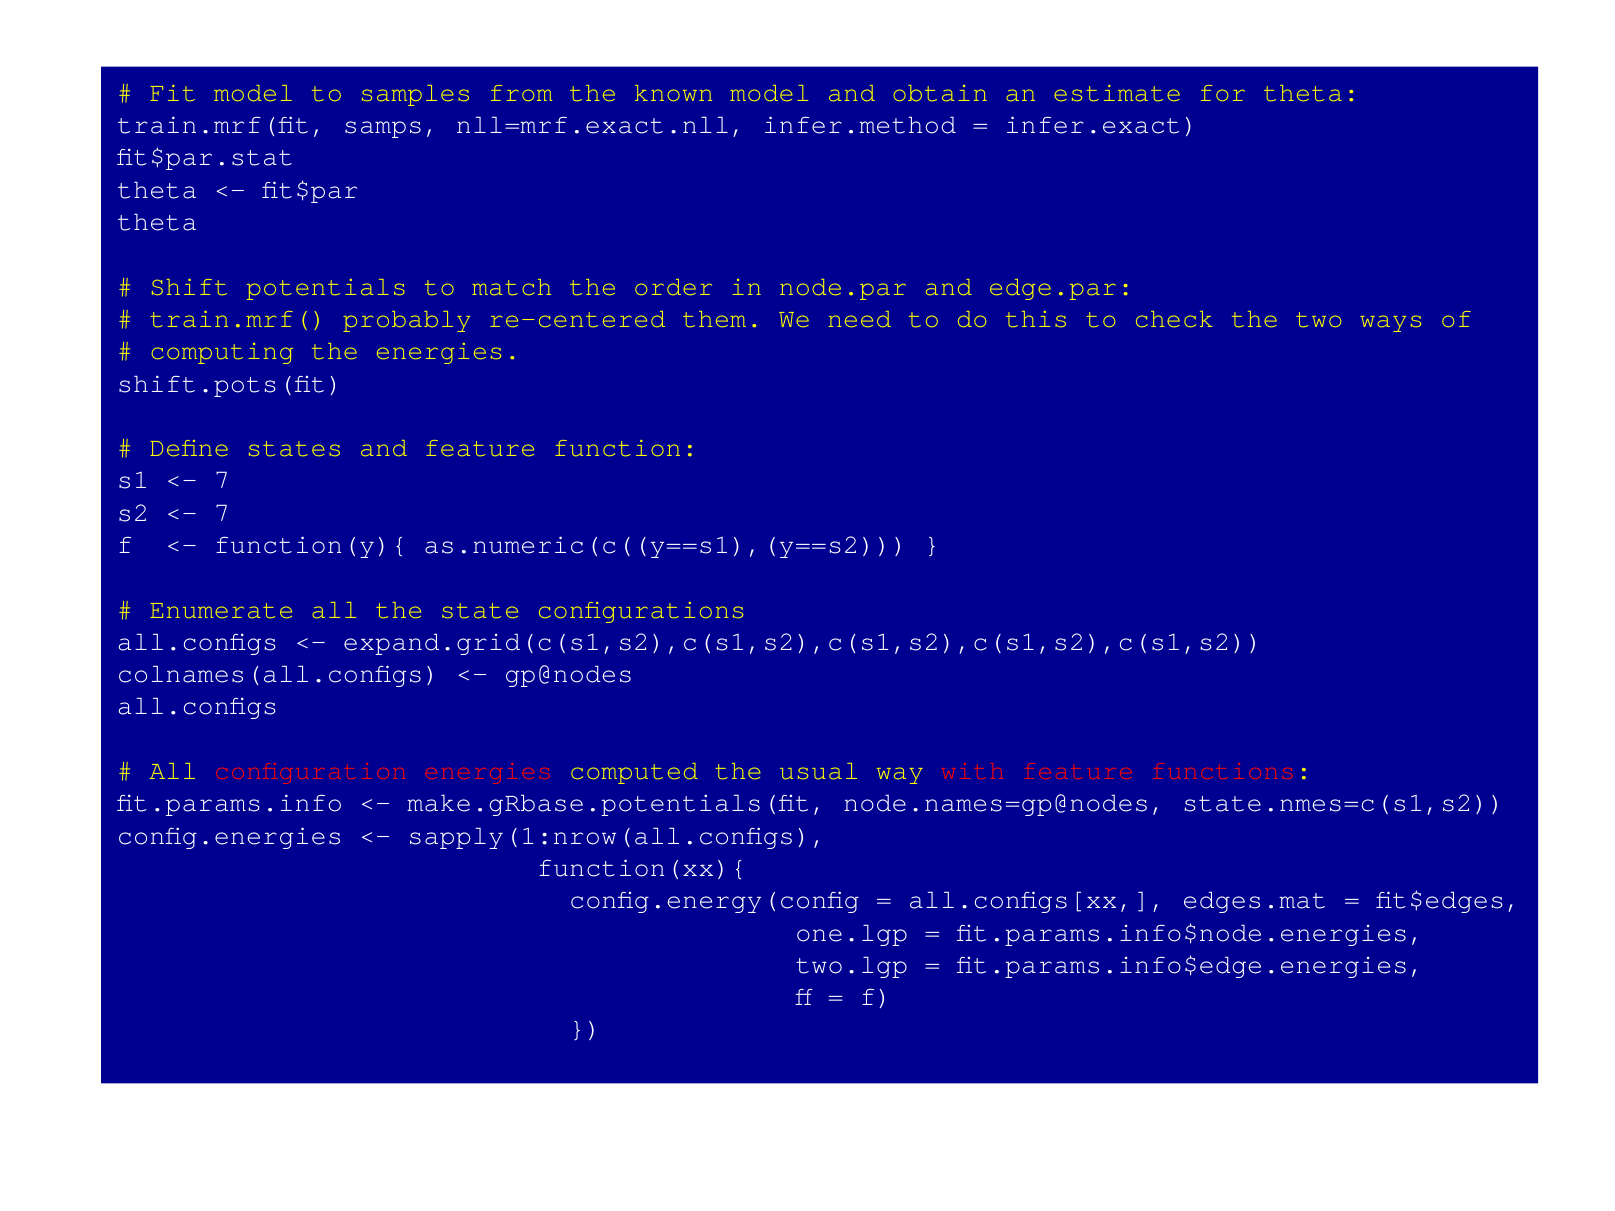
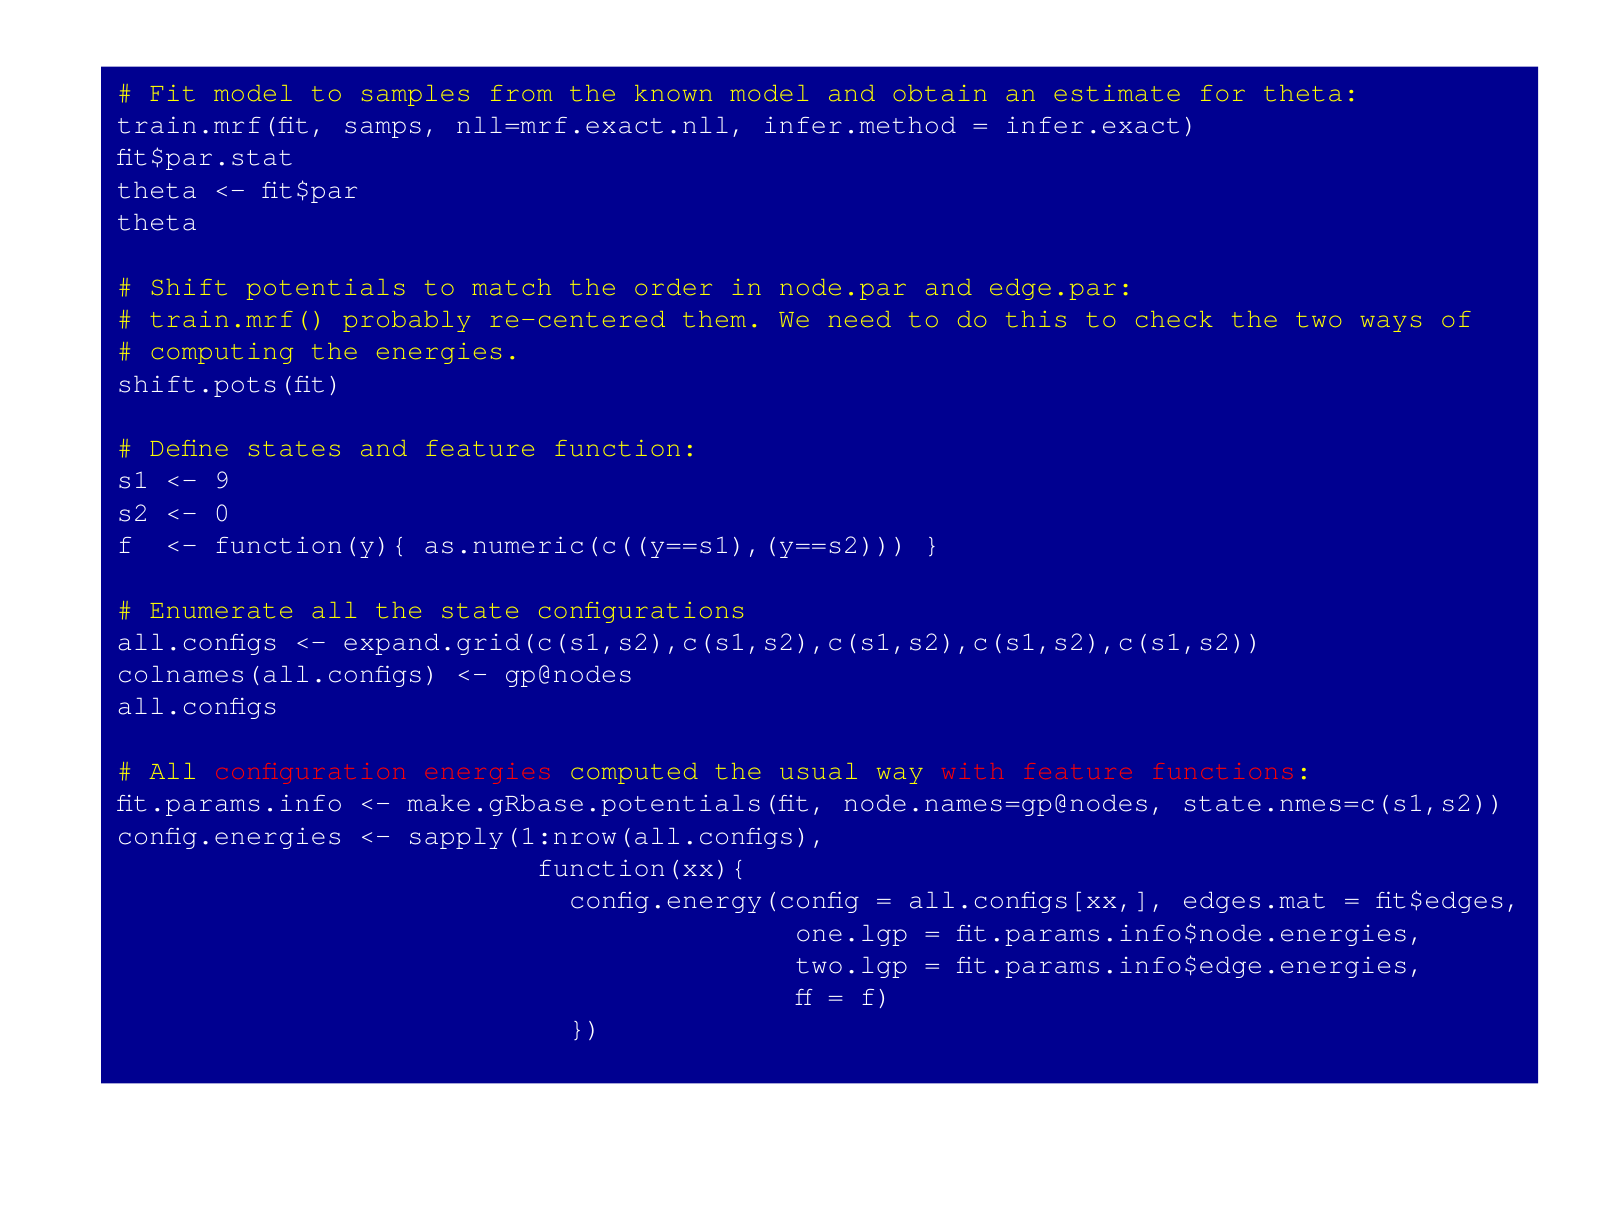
7: 7 -> 9 (222, 480)
7: 7 -> 0 (222, 512)
